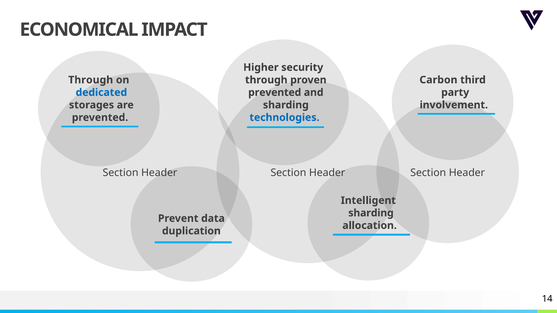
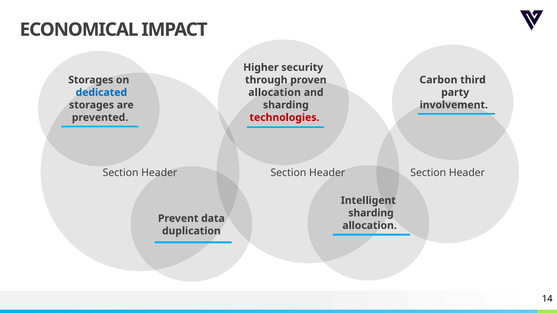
Through: Through -> Storages (91, 80)
prevented: prevented -> allocation (275, 93)
technologies colour: blue -> red (284, 118)
